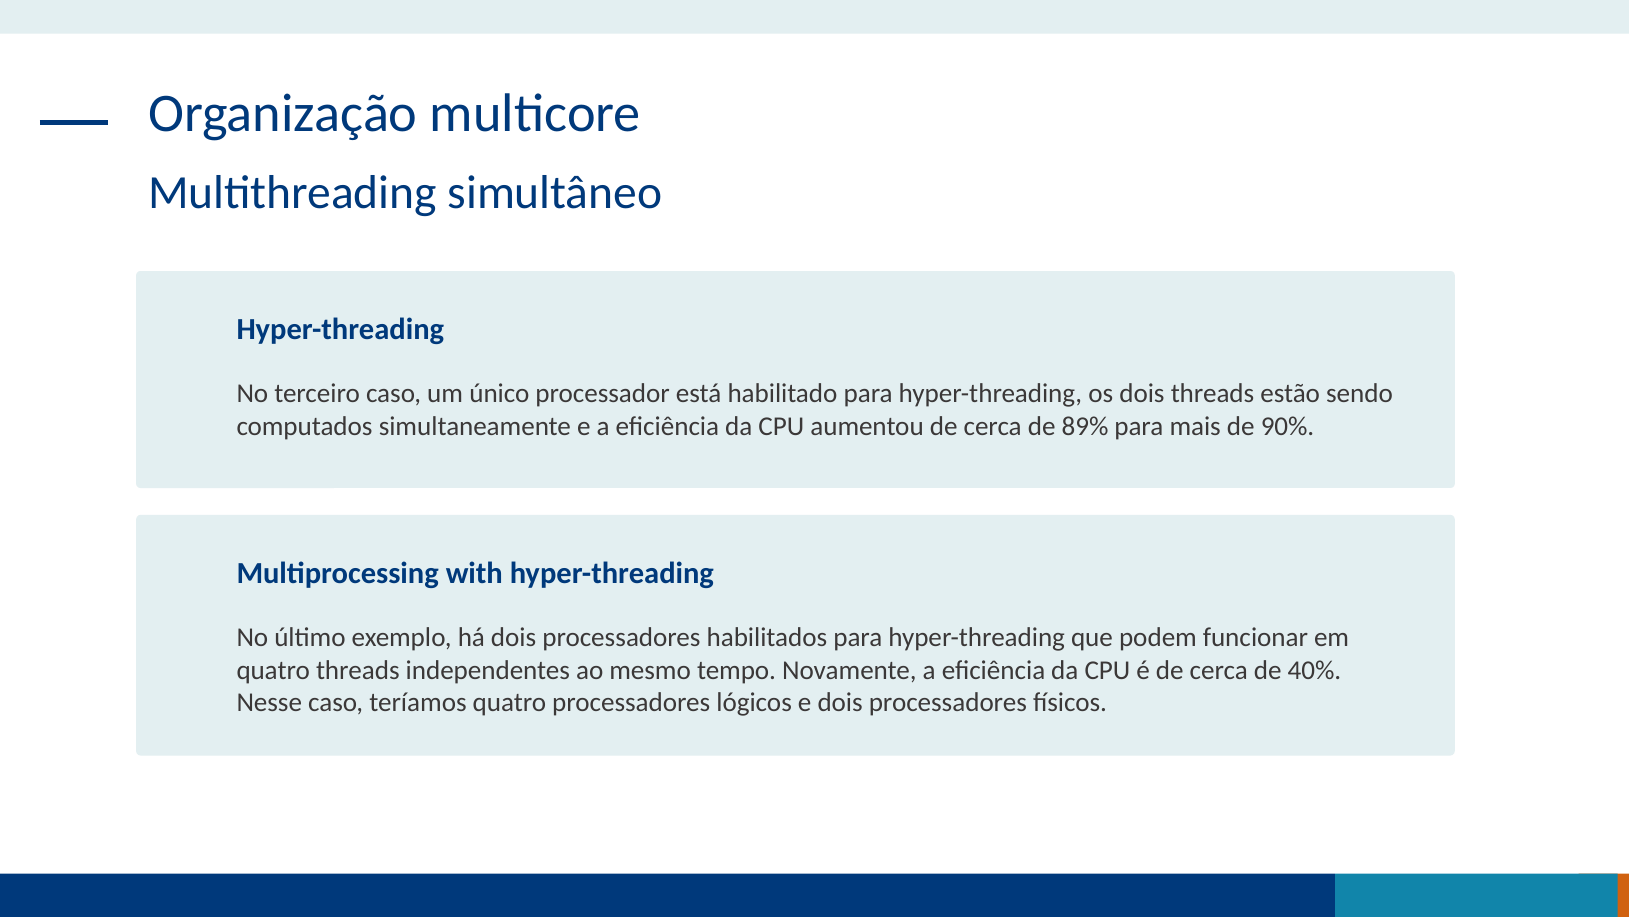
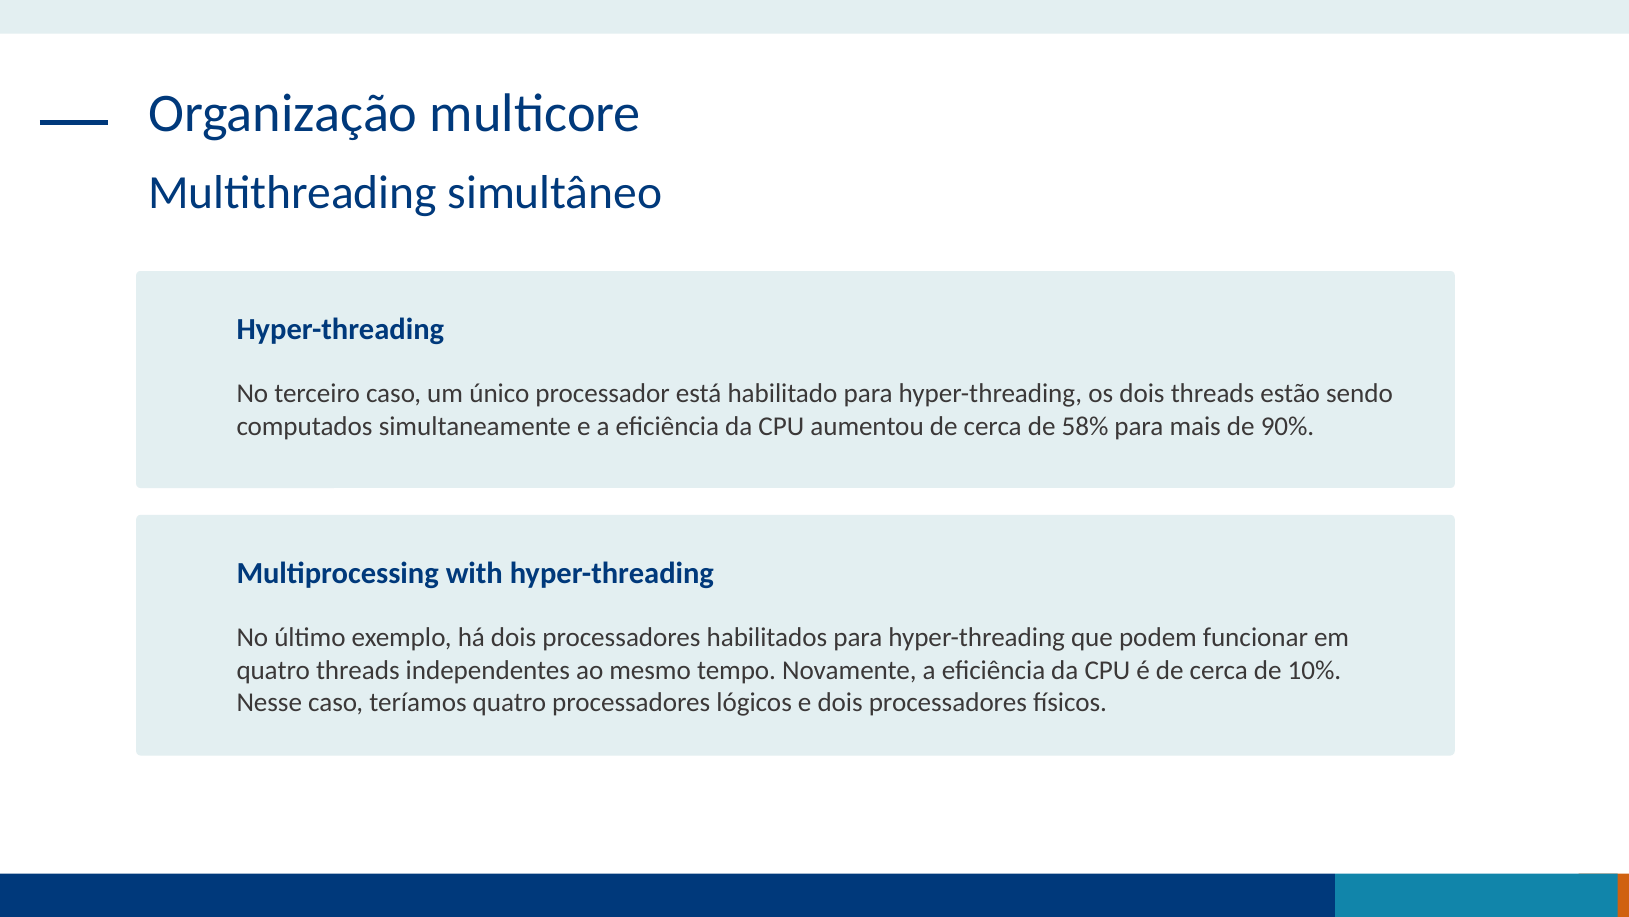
89%: 89% -> 58% (1085, 426)
40%: 40% -> 10% (1314, 670)
